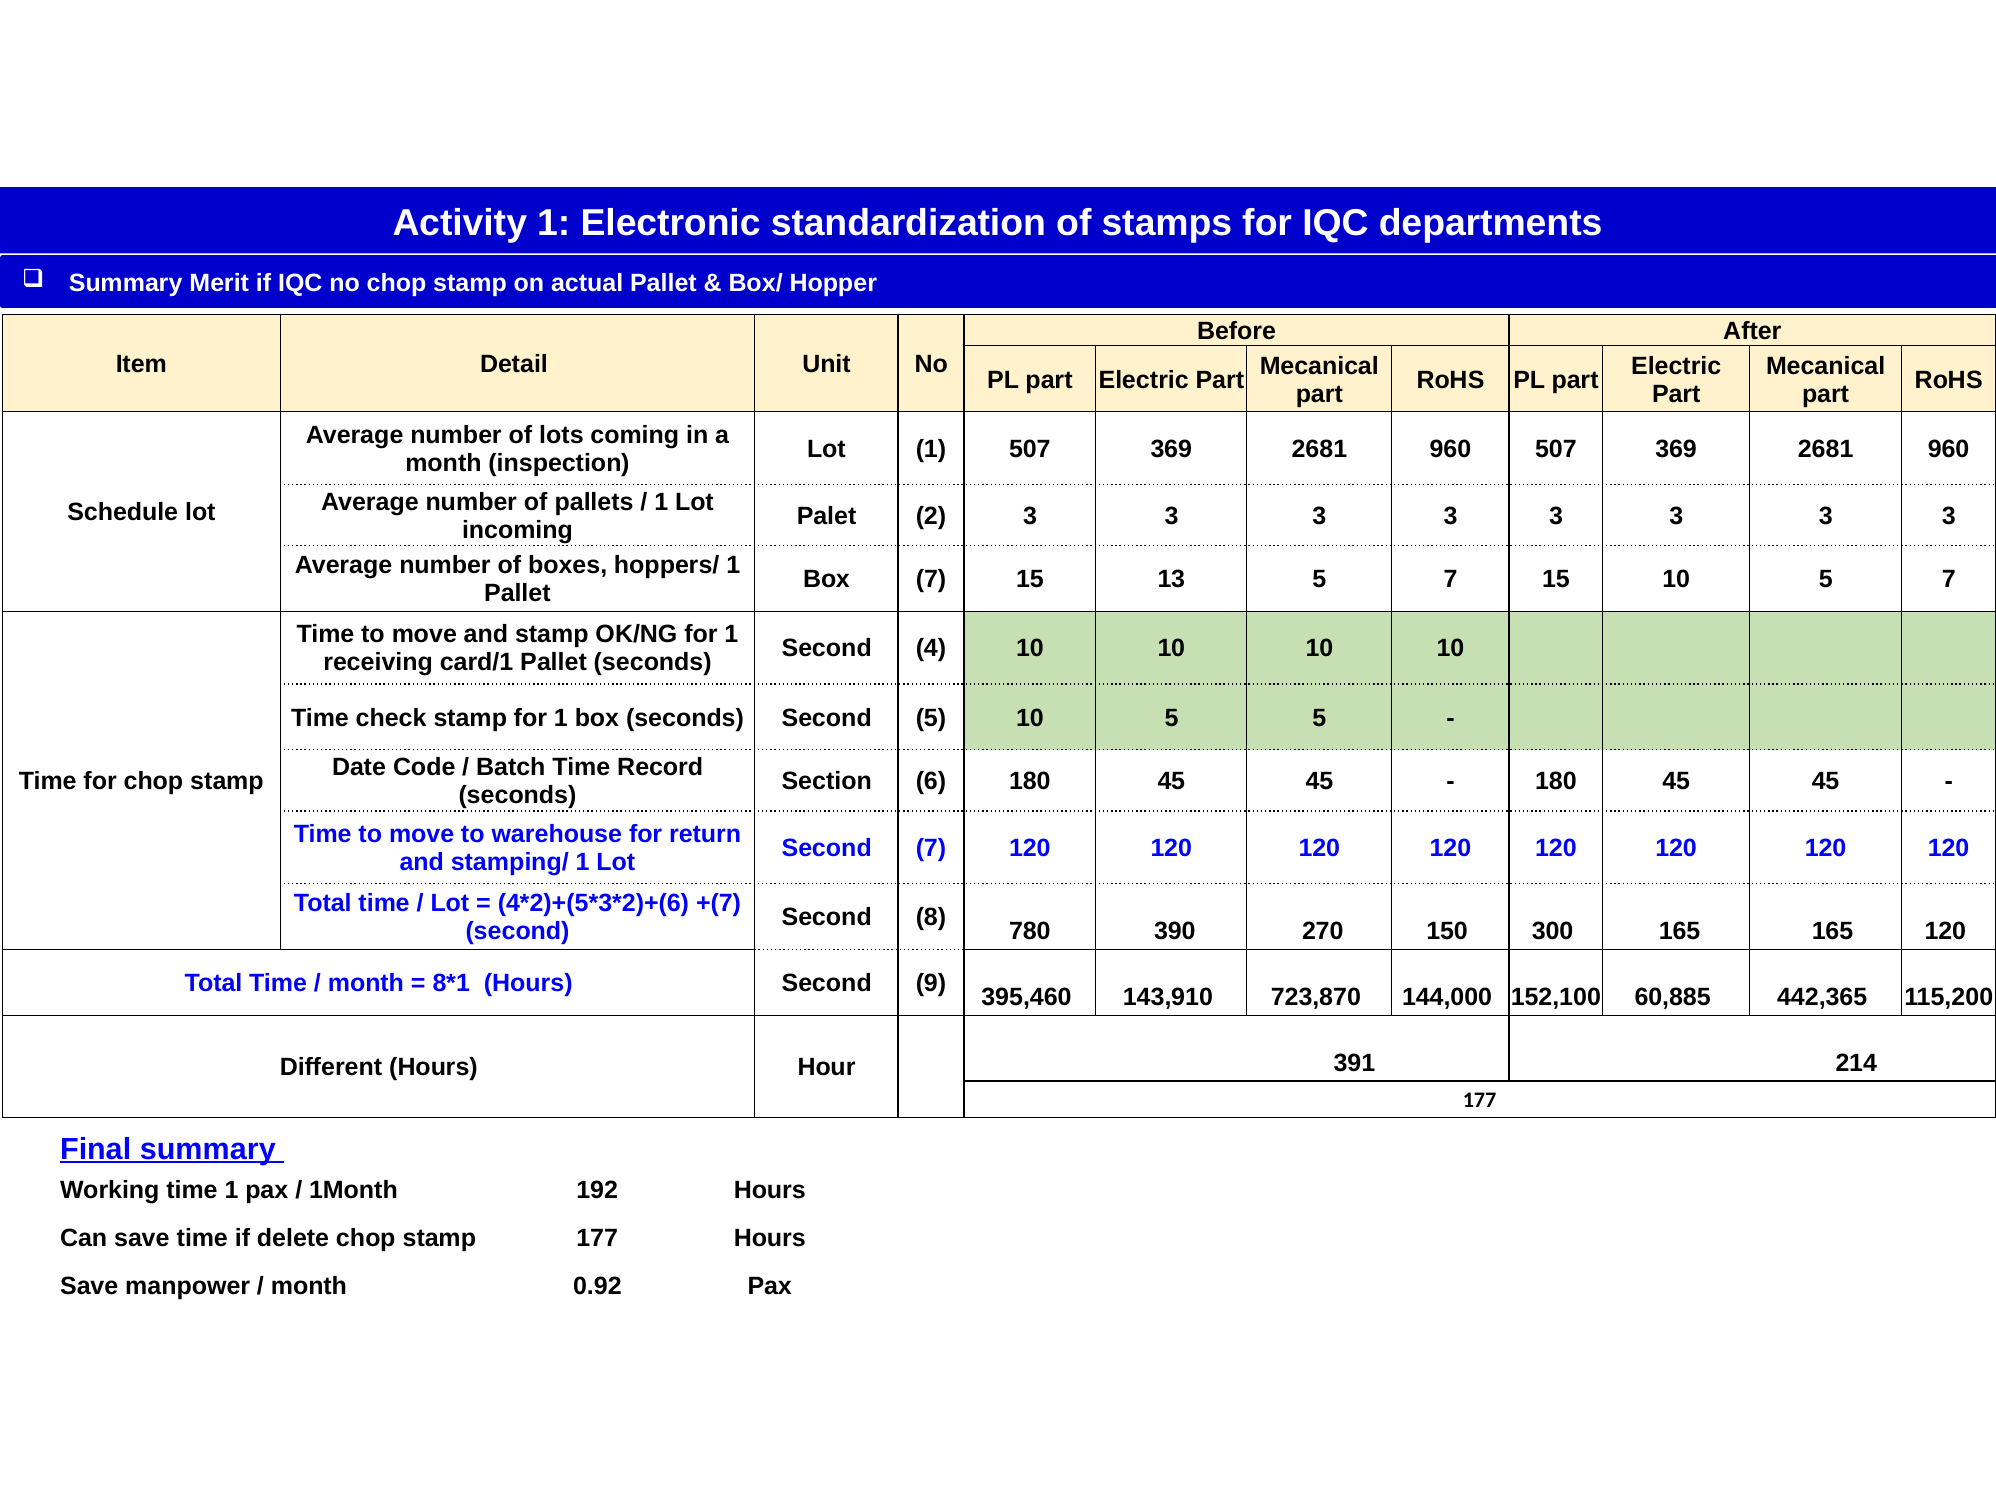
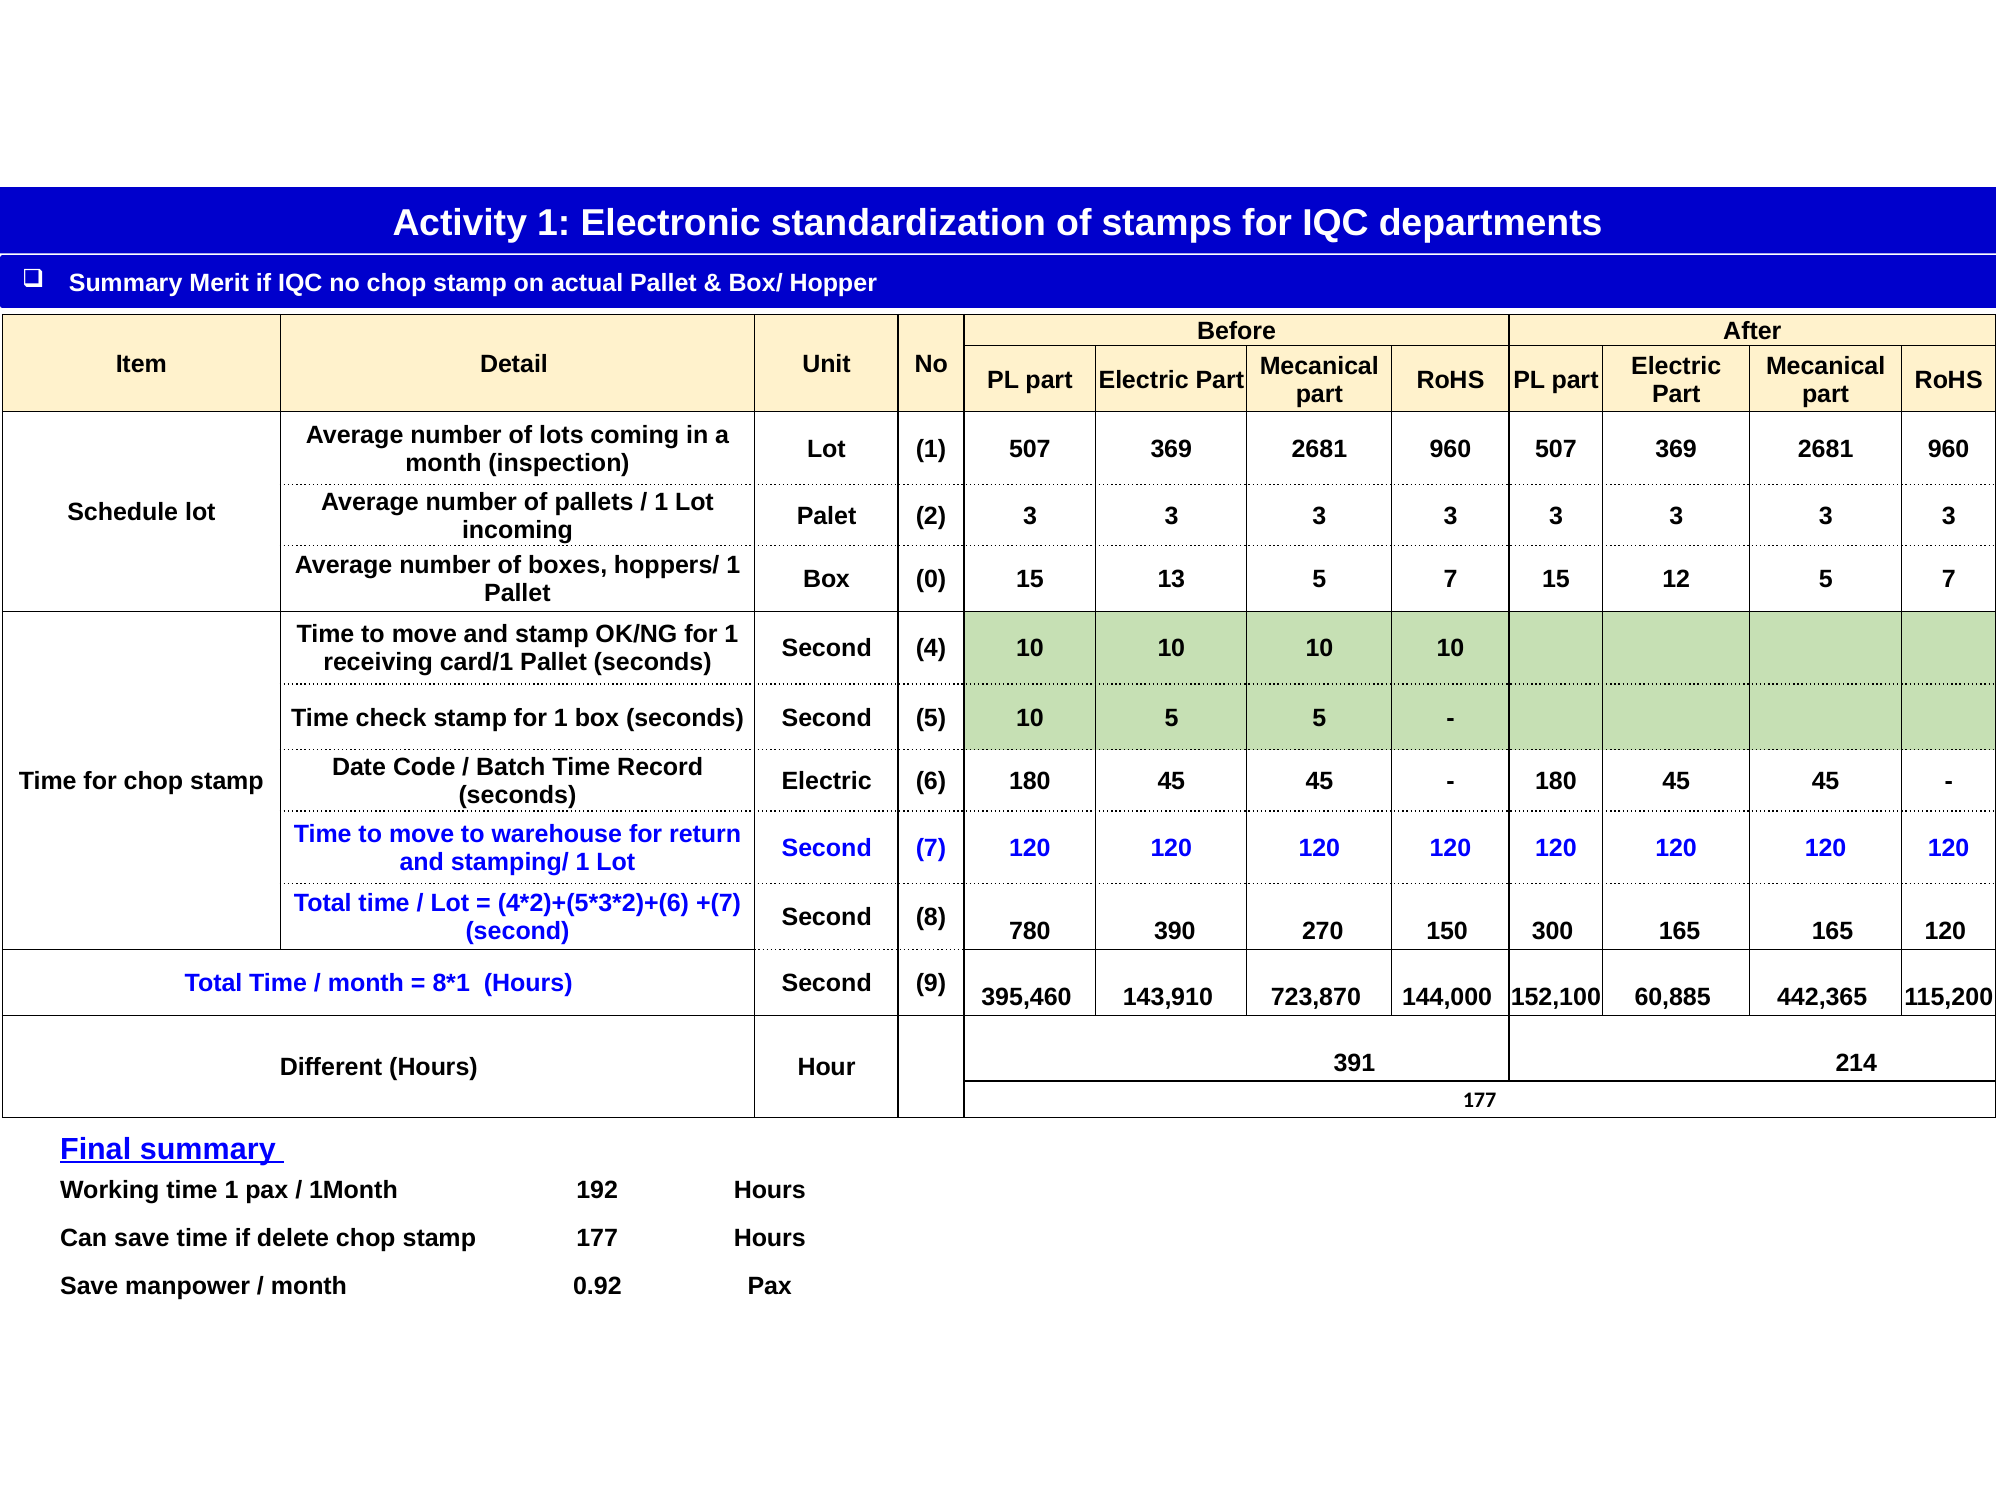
Box 7: 7 -> 0 (931, 579)
15 10: 10 -> 12 (1676, 579)
Section: Section -> Electric (827, 781)
